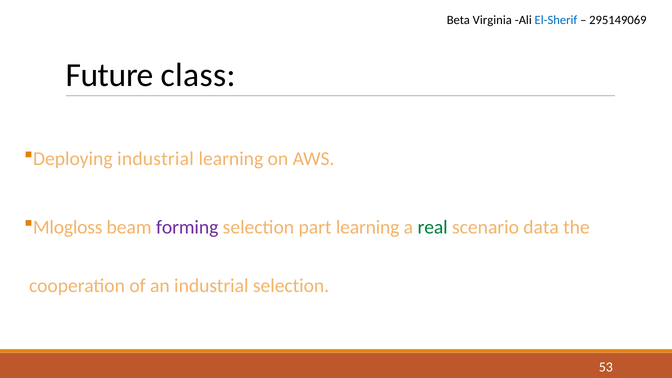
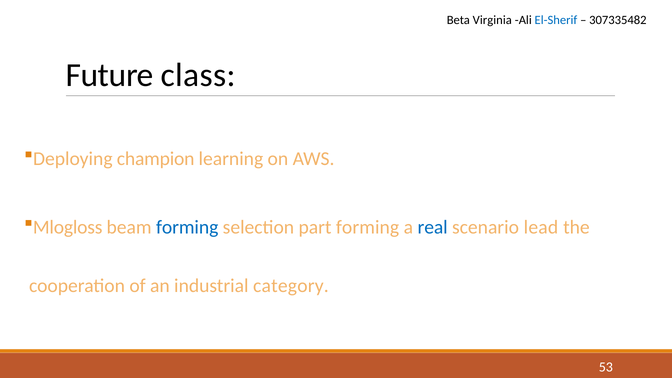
295149069: 295149069 -> 307335482 (618, 20)
Deploying industrial: industrial -> champion (156, 159)
forming colour: purple -> blue (187, 227)
part learning: learning -> forming (368, 227)
real colour: green -> blue (433, 227)
data: data -> lead (541, 227)
industrial selection: selection -> category (291, 286)
